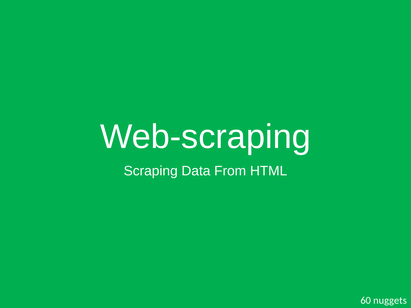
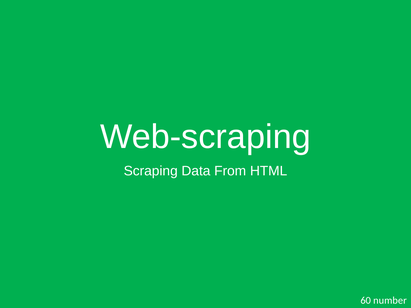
nuggets: nuggets -> number (390, 301)
